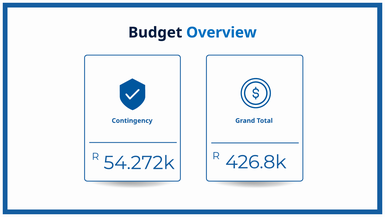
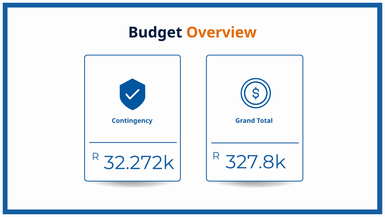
Overview colour: blue -> orange (221, 32)
426.8k: 426.8k -> 327.8k (256, 162)
54.272k: 54.272k -> 32.272k (139, 163)
